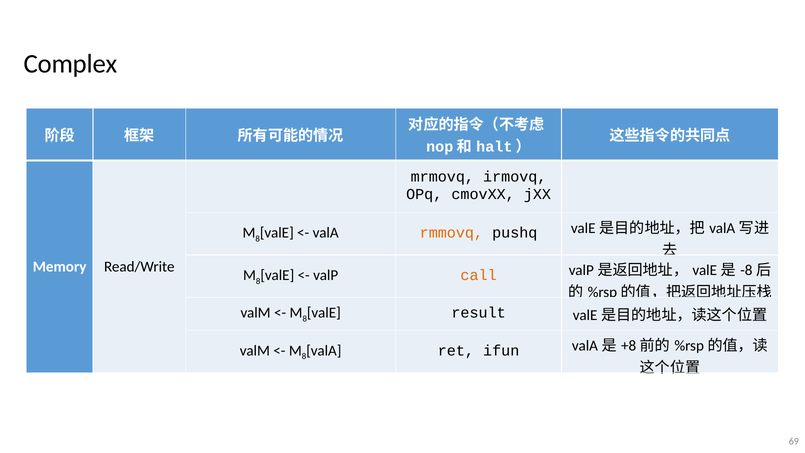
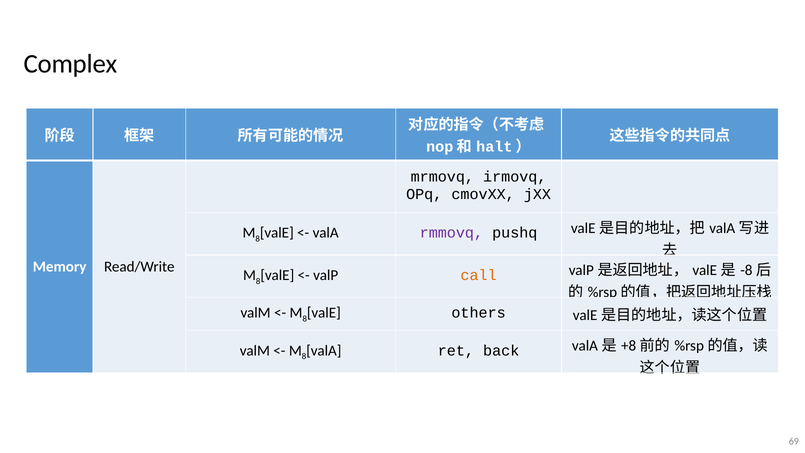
rmmovq colour: orange -> purple (451, 233)
result: result -> others (479, 313)
ifun: ifun -> back (501, 350)
